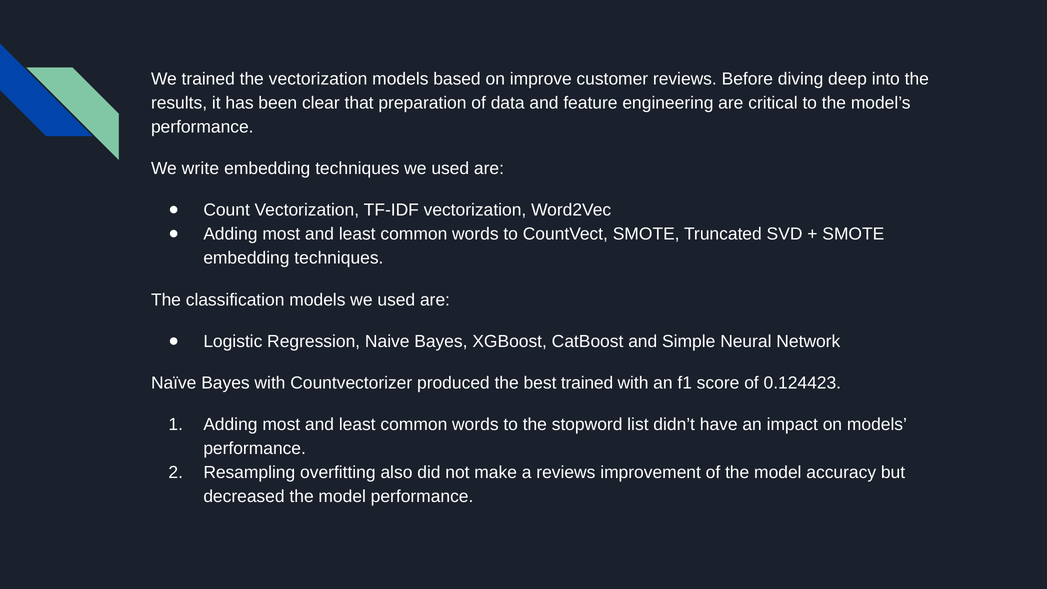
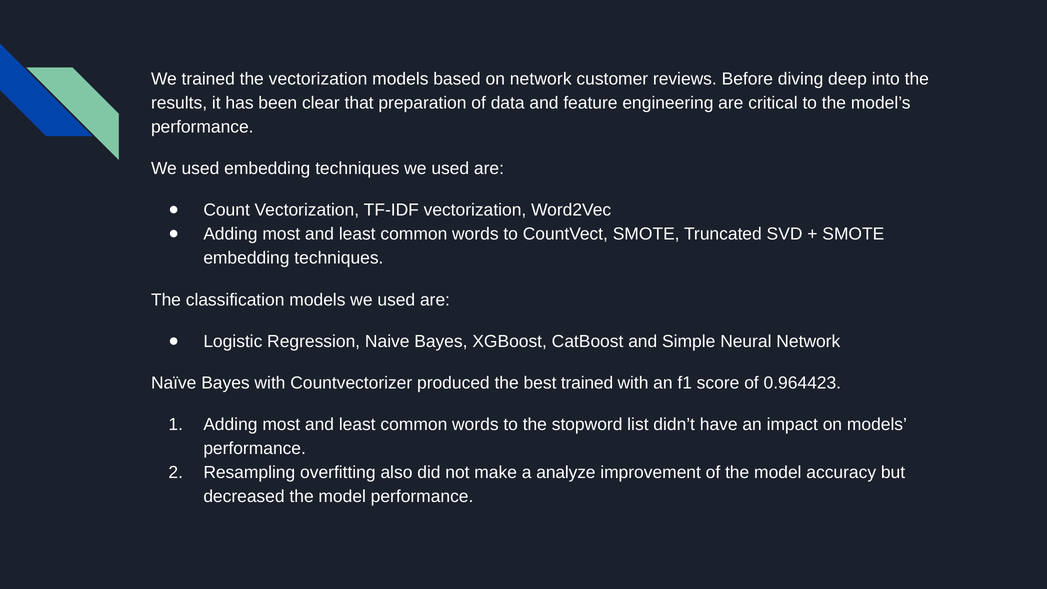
on improve: improve -> network (541, 79)
write: write -> used (200, 169)
0.124423: 0.124423 -> 0.964423 (802, 383)
a reviews: reviews -> analyze (566, 472)
